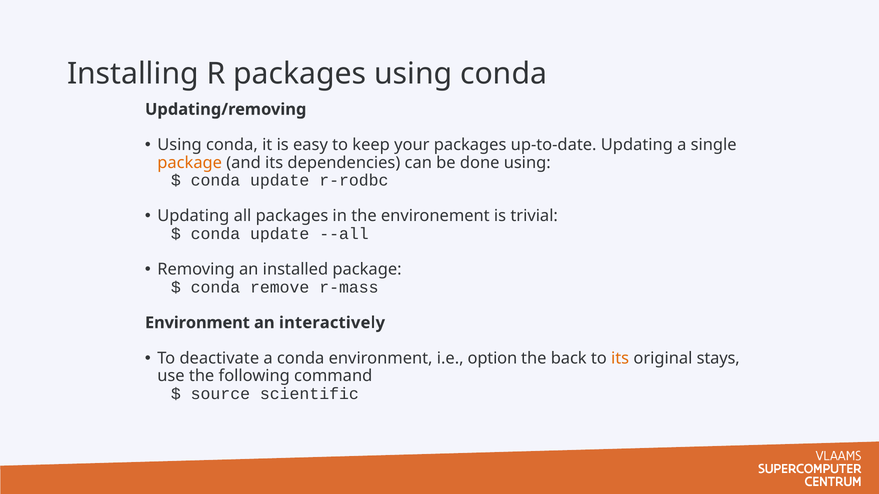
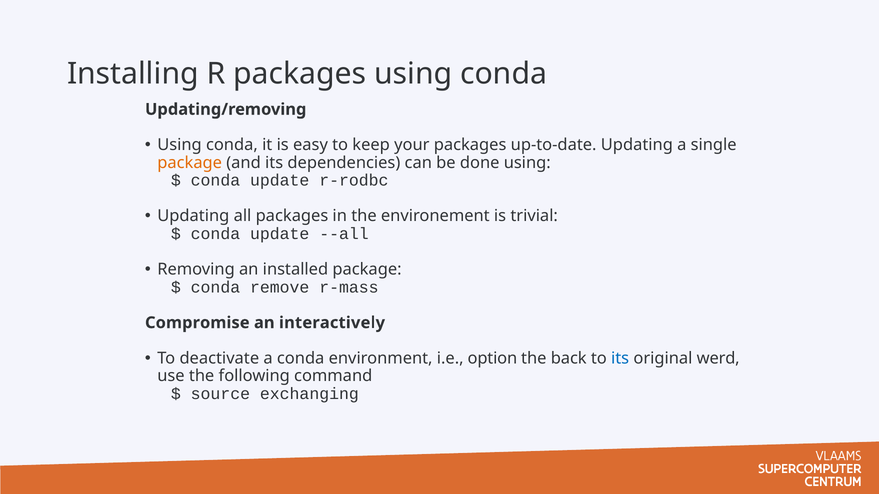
Environment: Environment -> Compromise (197, 323)
its colour: orange -> blue (620, 359)
stays: stays -> werd (718, 359)
scientific: scientific -> exchanging (309, 394)
